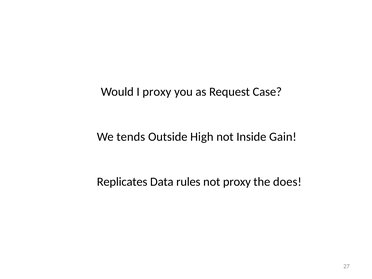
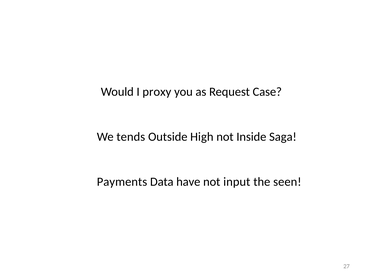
Gain: Gain -> Saga (283, 137)
Replicates: Replicates -> Payments (122, 182)
rules: rules -> have (188, 182)
not proxy: proxy -> input (237, 182)
does: does -> seen (287, 182)
